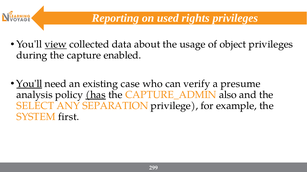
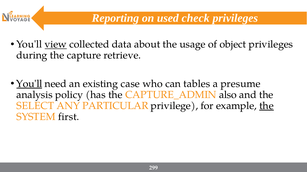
rights: rights -> check (196, 18)
enabled: enabled -> retrieve (122, 56)
verify: verify -> tables (197, 84)
has underline: present -> none (96, 95)
SEPARATION: SEPARATION -> PARTICULAR (115, 106)
the underline: none -> present (266, 106)
